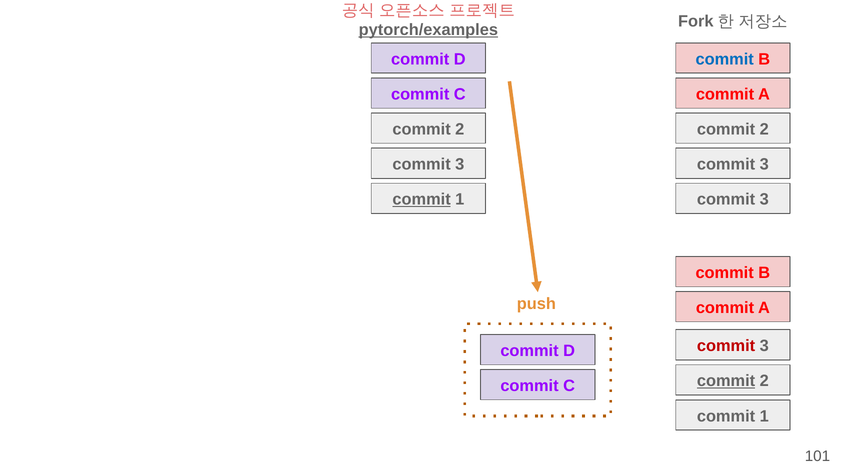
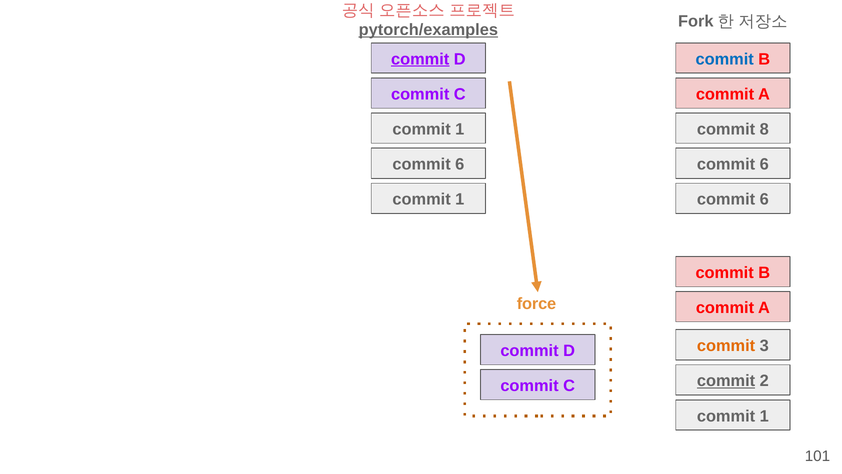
commit underline: none -> present (420, 59)
2: 2 -> 1 (460, 129)
2: 2 -> 8 (764, 129)
3: 3 -> 6 (460, 164)
3: 3 -> 6 (764, 164)
commit underline: present -> none (422, 199)
3: 3 -> 6 (764, 199)
push: push -> force (537, 303)
commit colour: red -> orange (726, 346)
